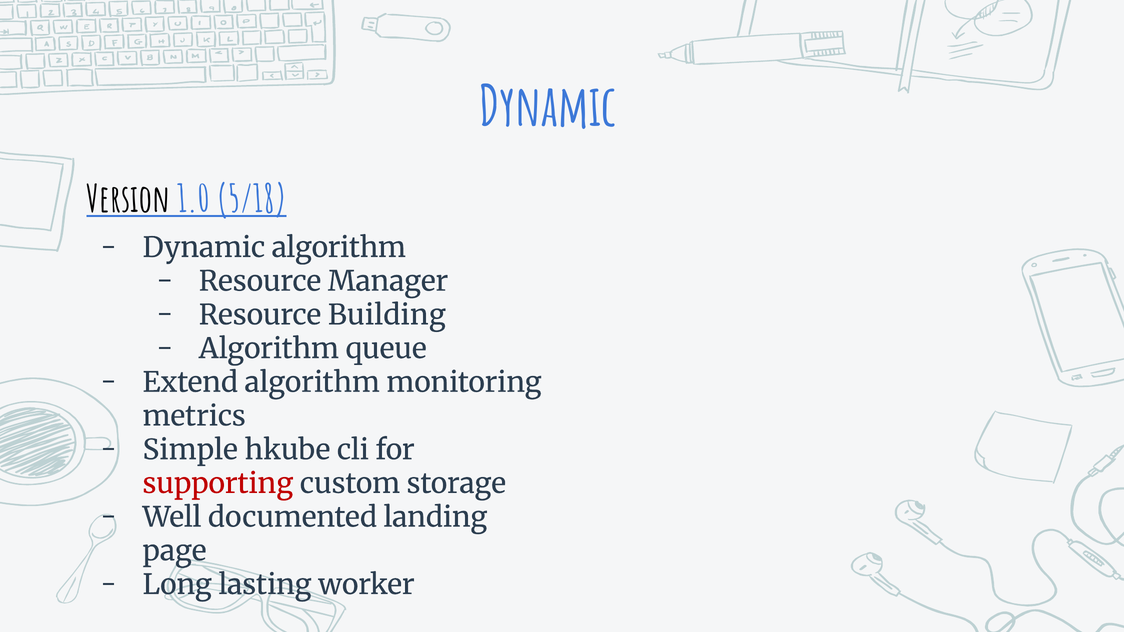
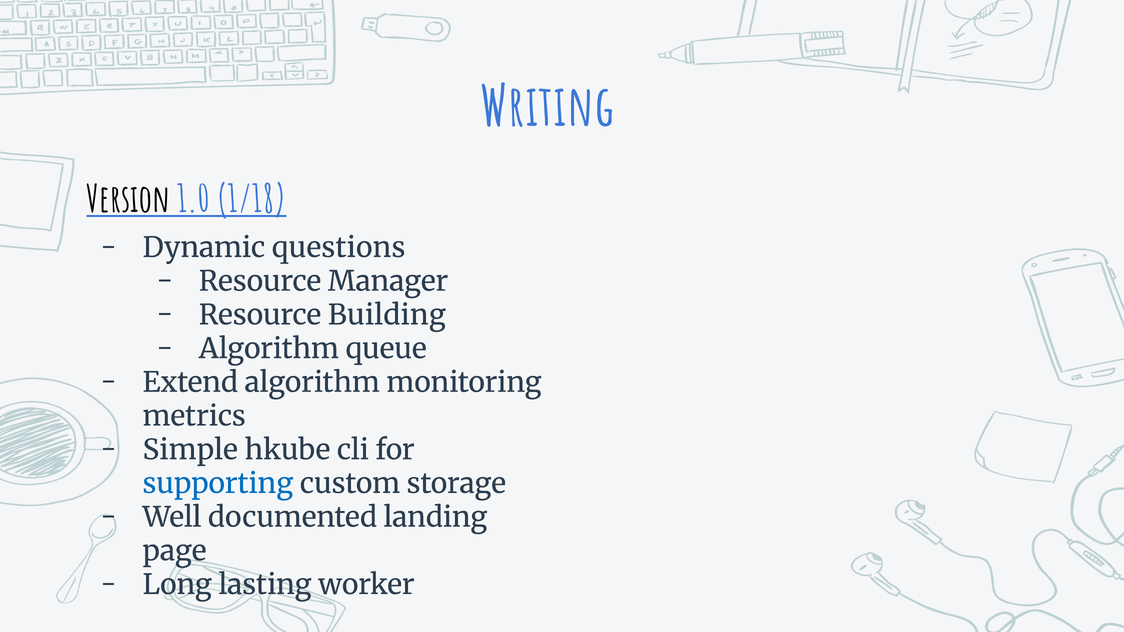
Dynamic: Dynamic -> Writing (547, 108)
5/18: 5/18 -> 1/18 (251, 200)
Dynamic algorithm: algorithm -> questions (339, 248)
supporting colour: red -> blue (218, 484)
